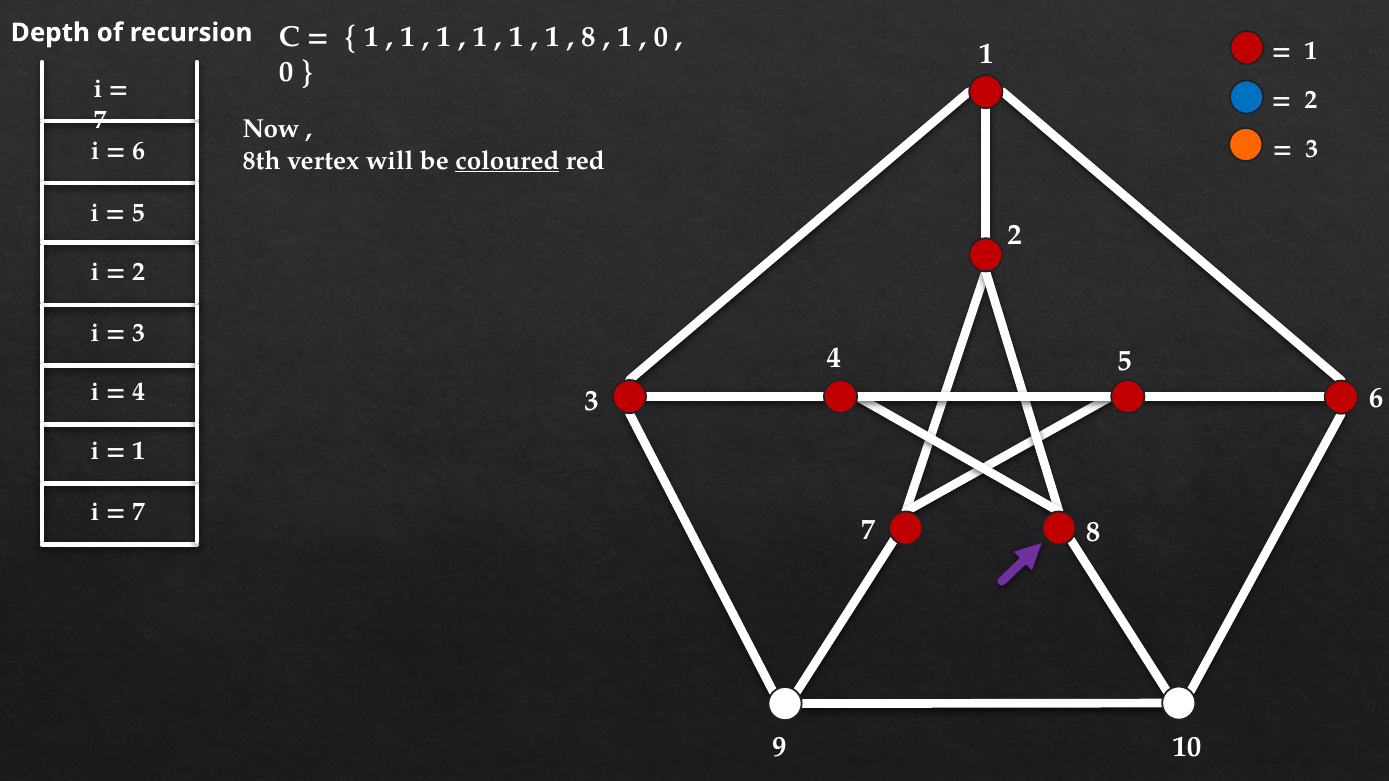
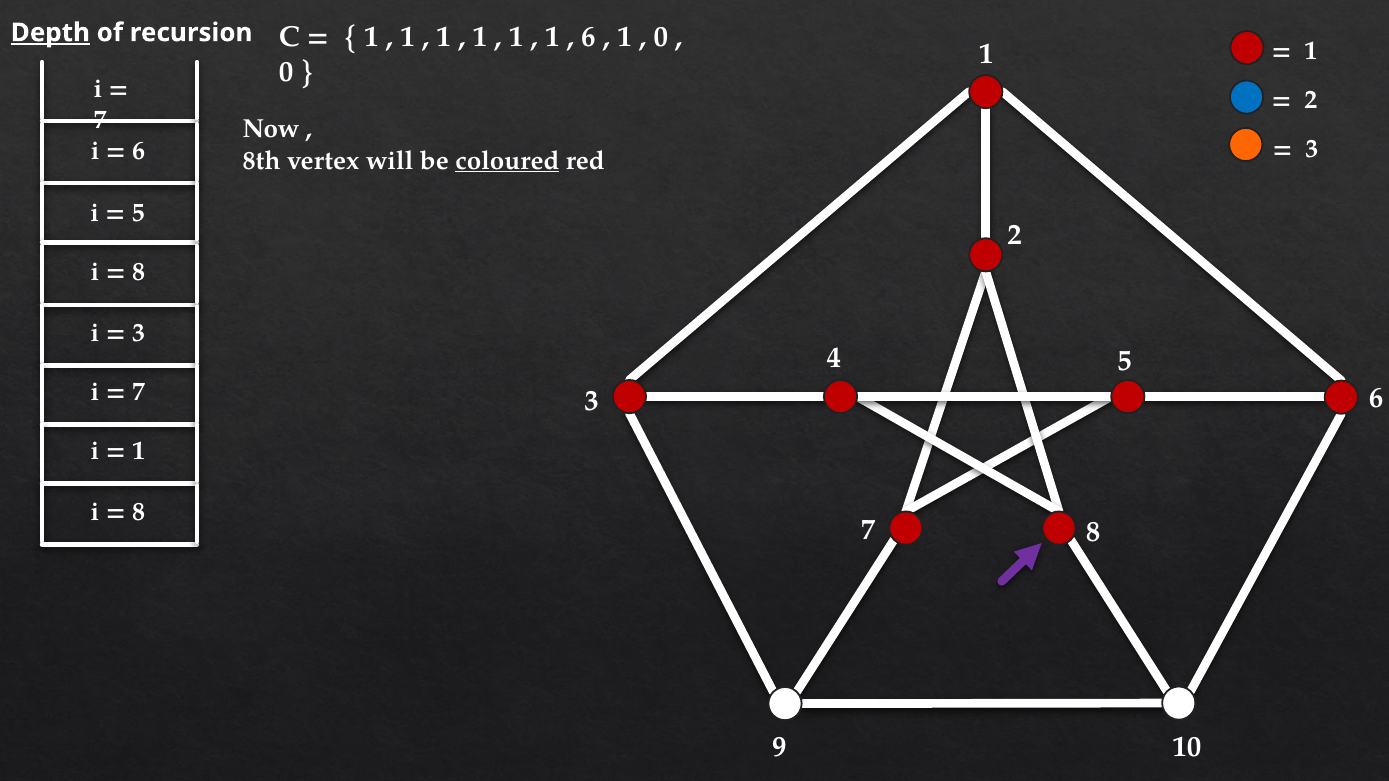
Depth underline: none -> present (50, 33)
8: 8 -> 6 (588, 37)
2: 2 -> 8 (139, 272)
4: 4 -> 7 (139, 392)
7: 7 -> 8 (139, 512)
